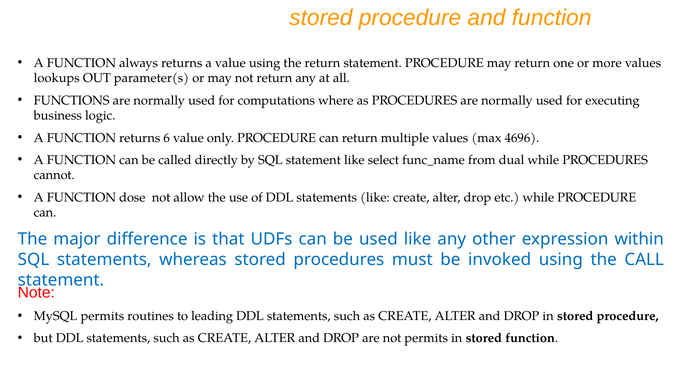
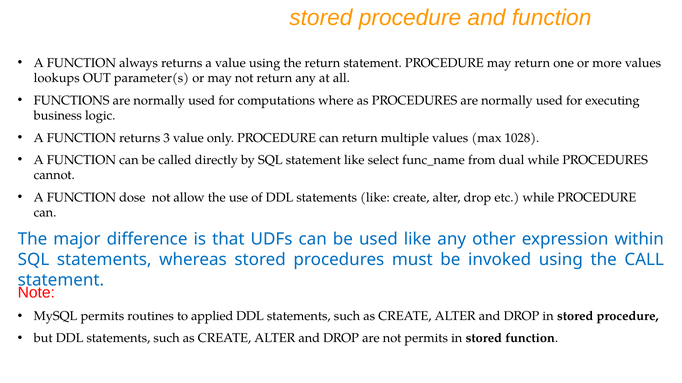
6: 6 -> 3 (167, 138)
4696: 4696 -> 1028 (522, 138)
leading: leading -> applied (212, 317)
